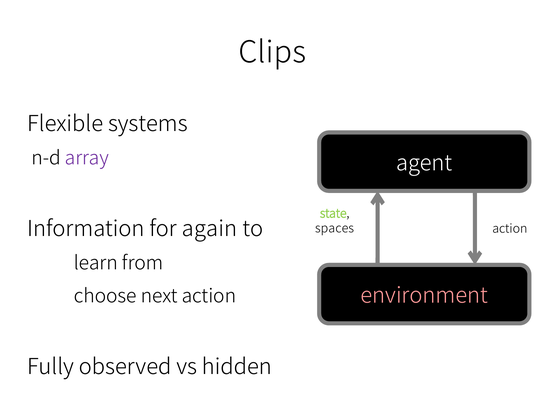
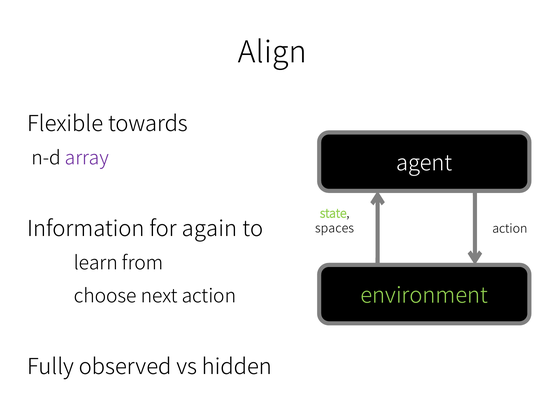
Clips: Clips -> Align (272, 53)
systems: systems -> towards (148, 124)
environment colour: pink -> light green (424, 295)
